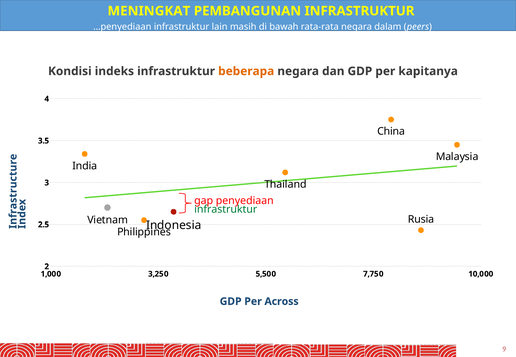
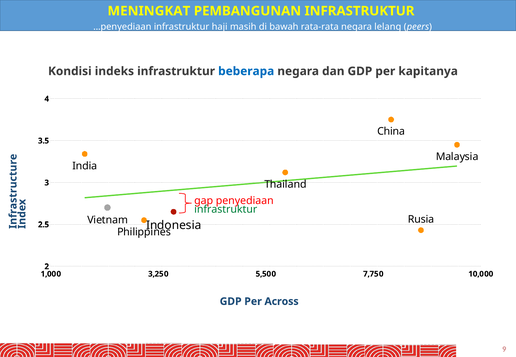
lain: lain -> haji (220, 27)
dalam: dalam -> lelang (388, 27)
beberapa colour: orange -> blue (246, 71)
